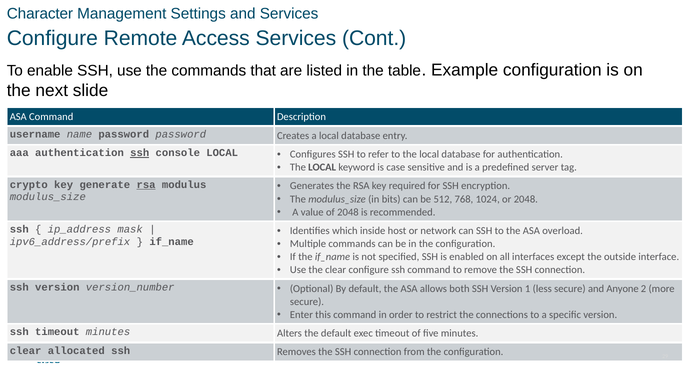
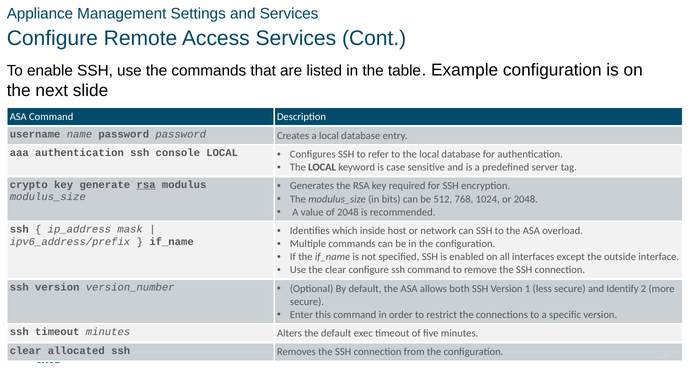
Character: Character -> Appliance (40, 14)
ssh underline: present -> none (140, 153)
Anyone: Anyone -> Identify (623, 289)
